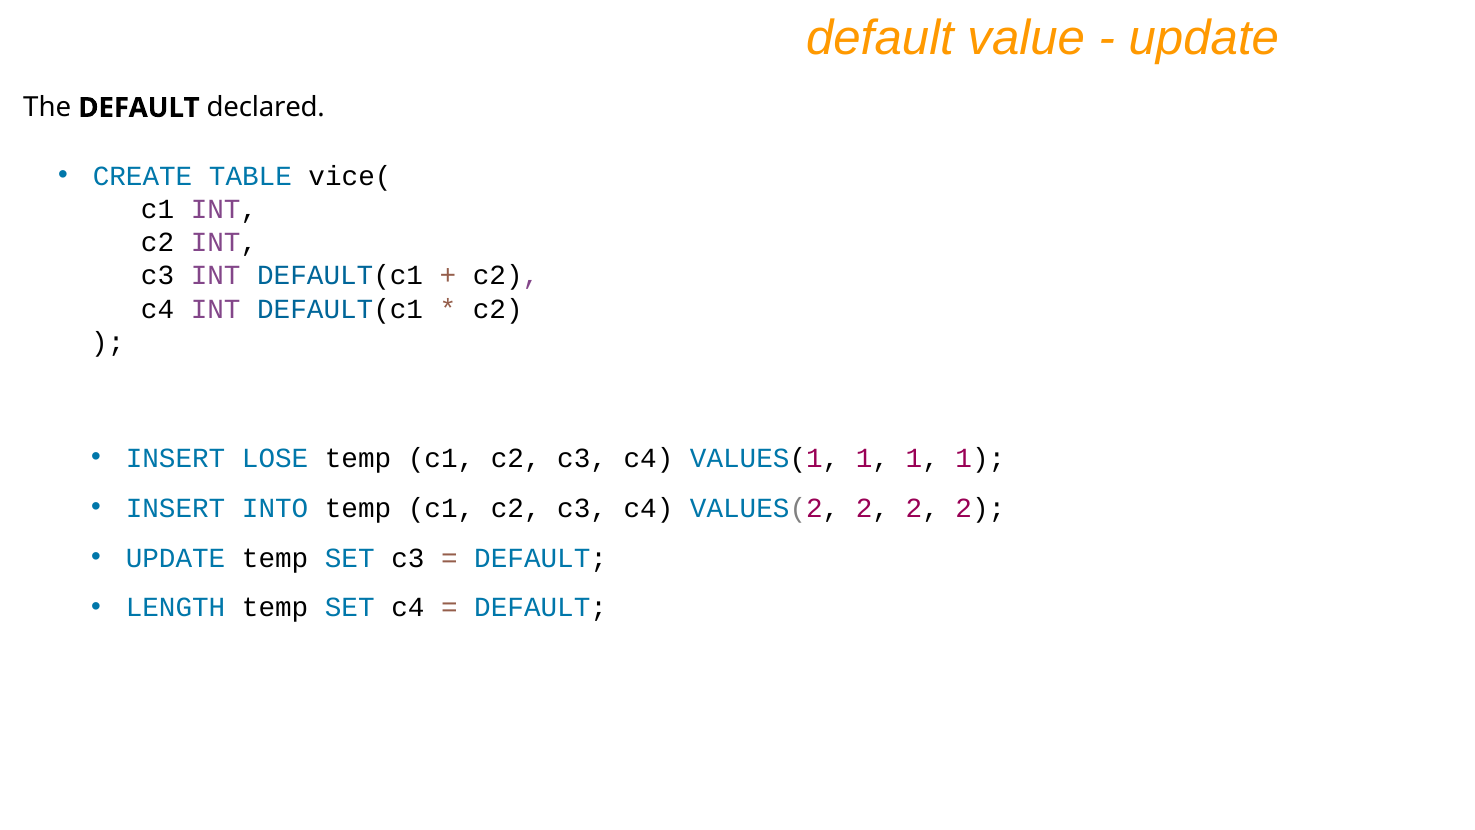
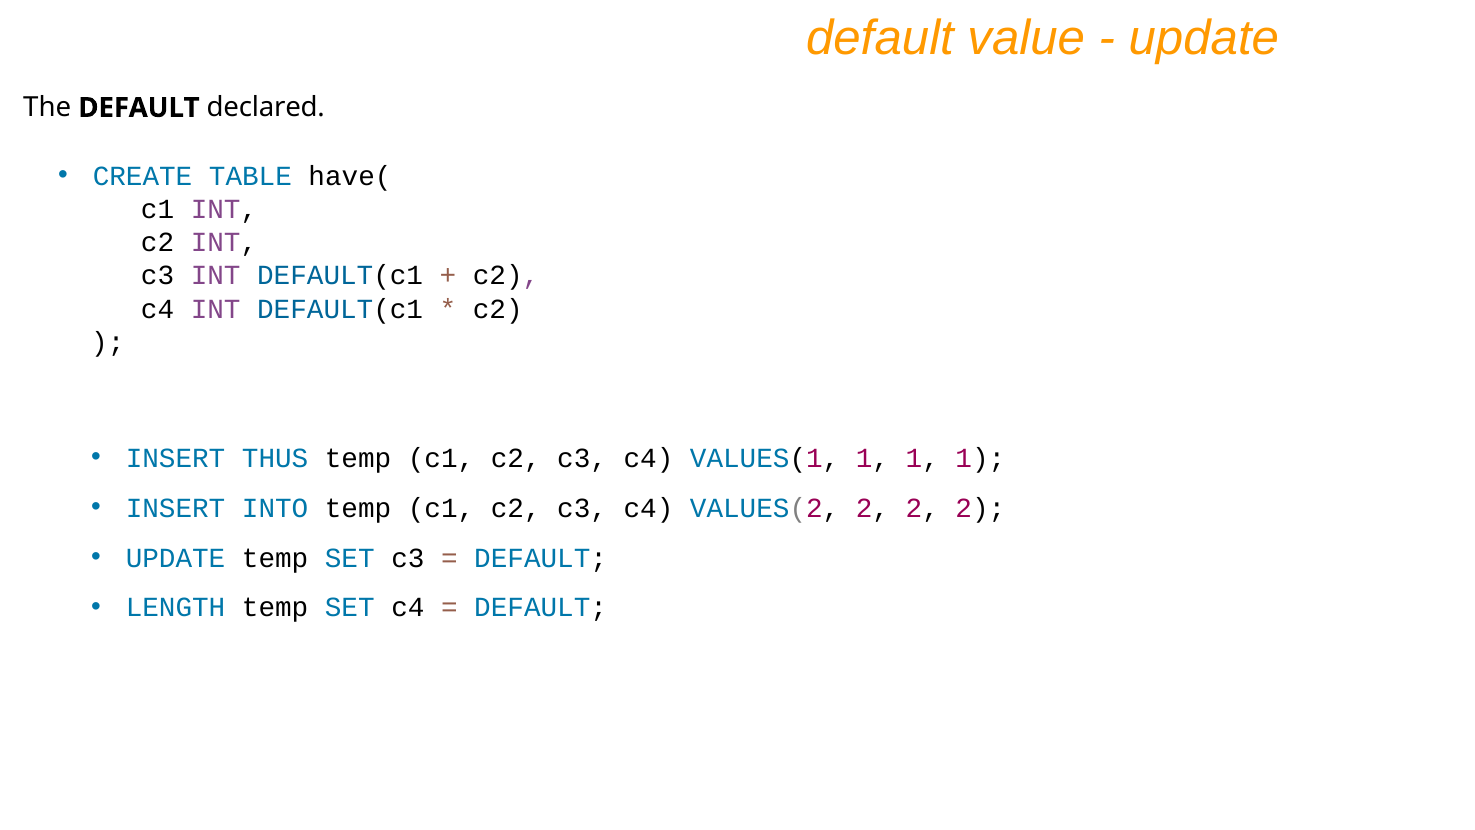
vice(: vice( -> have( (350, 176)
LOSE: LOSE -> THUS (275, 458)
